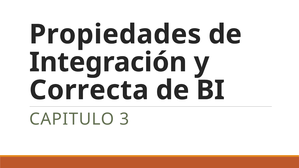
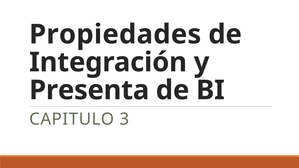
Correcta: Correcta -> Presenta (89, 90)
